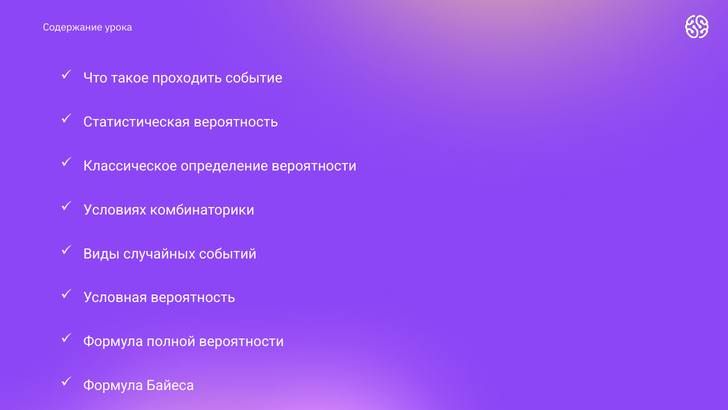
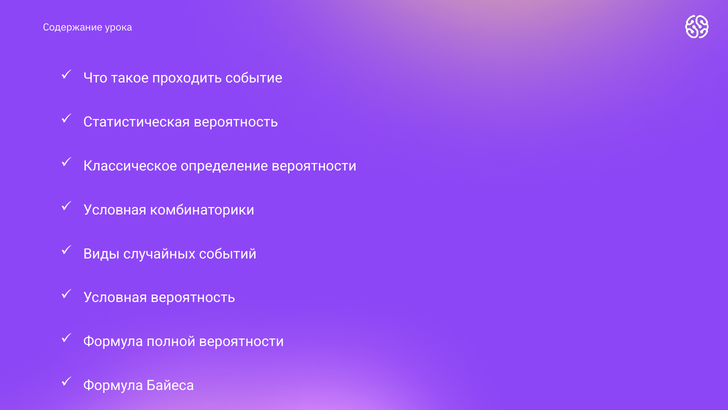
Условиях: Условиях -> Условная (115, 210)
